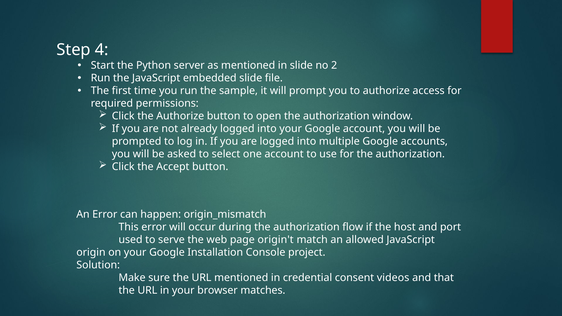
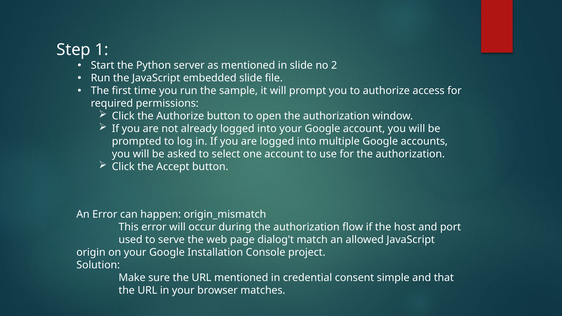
4: 4 -> 1 (102, 50)
origin't: origin't -> dialog't (276, 240)
videos: videos -> simple (393, 278)
